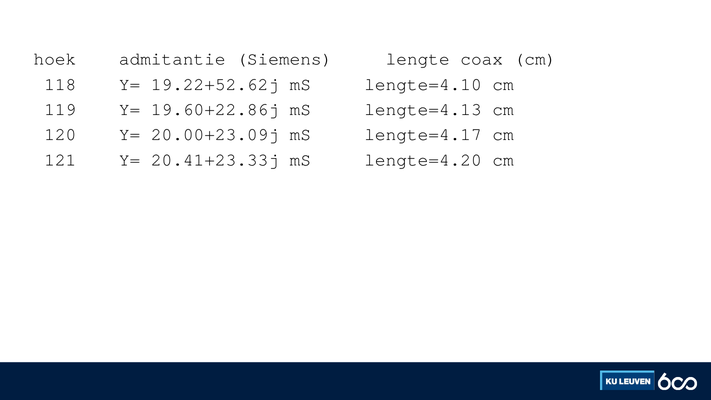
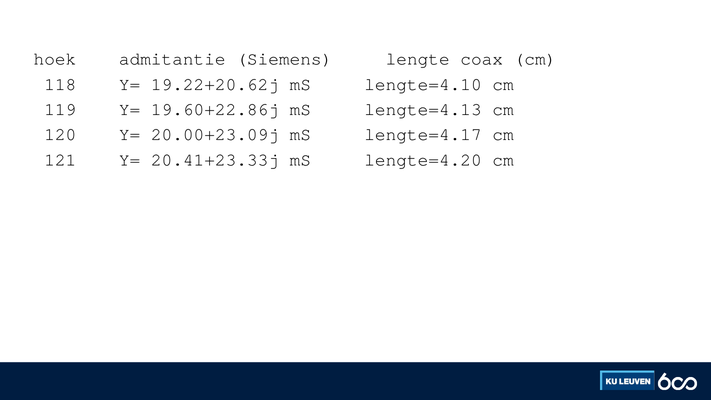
19.22+52.62j: 19.22+52.62j -> 19.22+20.62j (215, 84)
